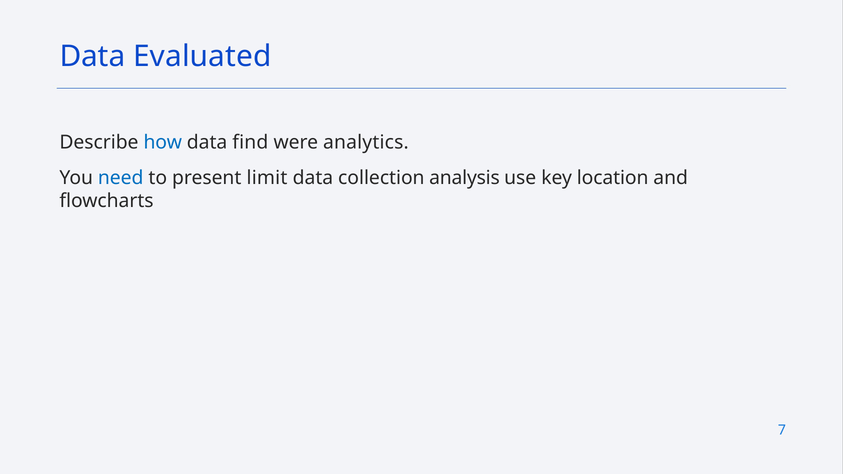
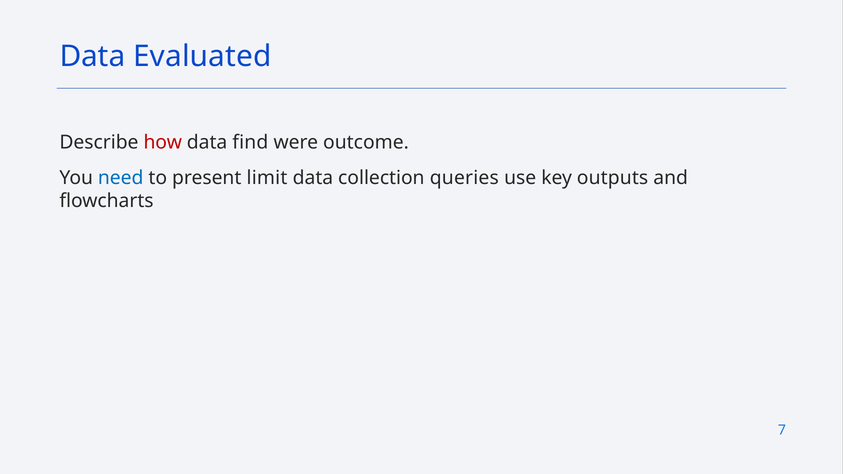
how colour: blue -> red (163, 142)
analytics: analytics -> outcome (366, 142)
analysis: analysis -> queries (464, 178)
location: location -> outputs (613, 178)
